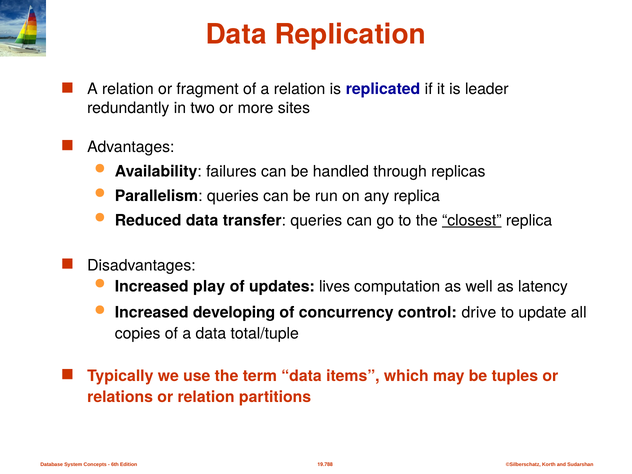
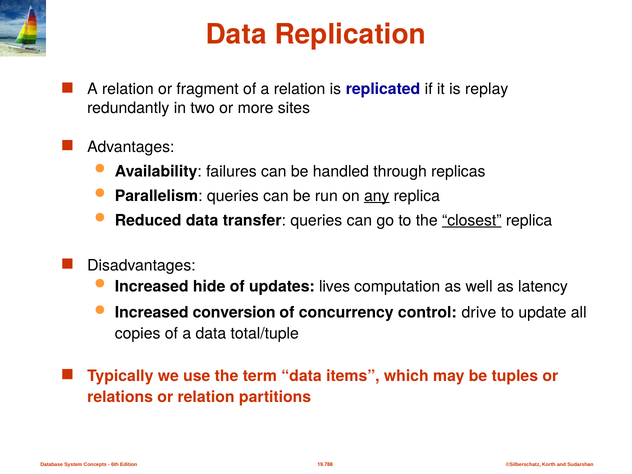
leader: leader -> replay (487, 89)
any underline: none -> present (377, 196)
play: play -> hide (209, 286)
developing: developing -> conversion (234, 313)
